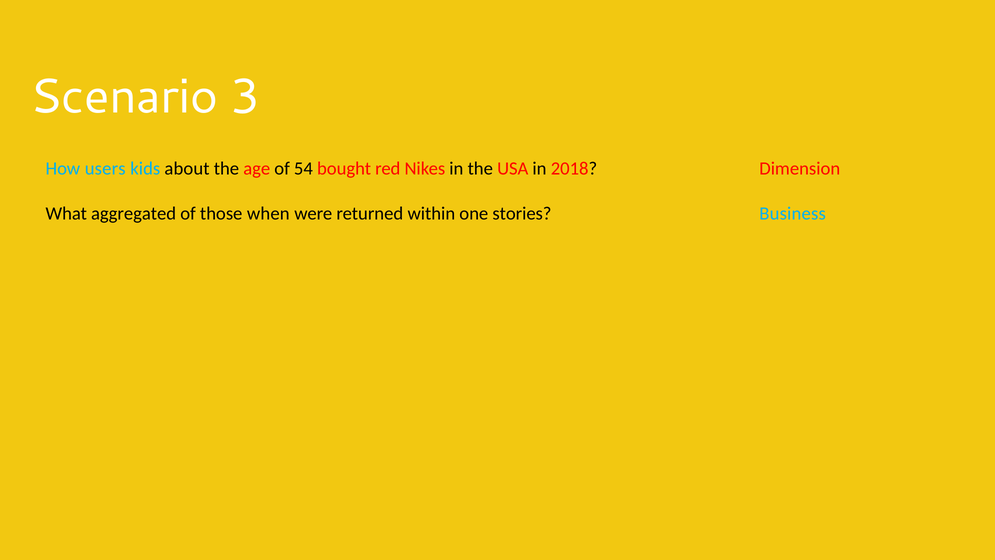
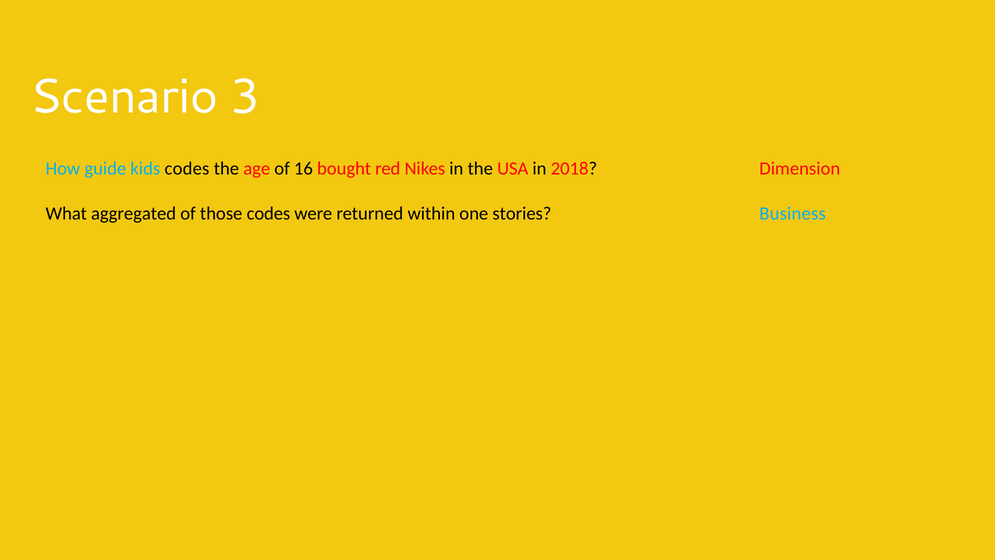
users: users -> guide (105, 169)
kids about: about -> codes (187, 169)
54: 54 -> 16 (303, 169)
those when: when -> codes (268, 213)
